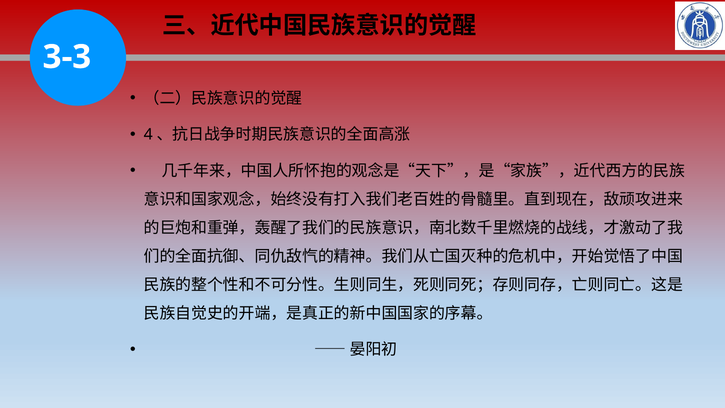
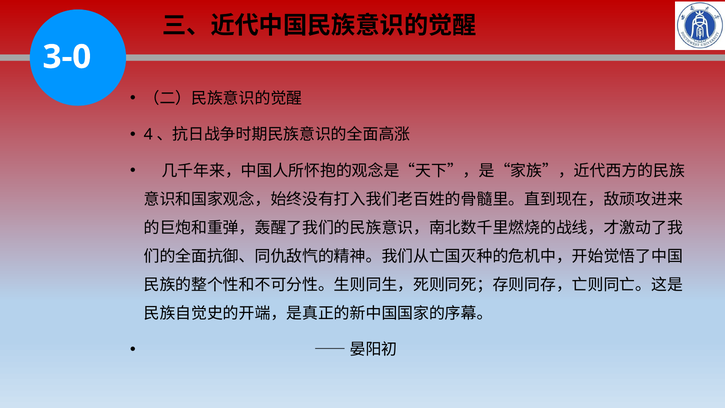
3-3: 3-3 -> 3-0 (67, 57)
